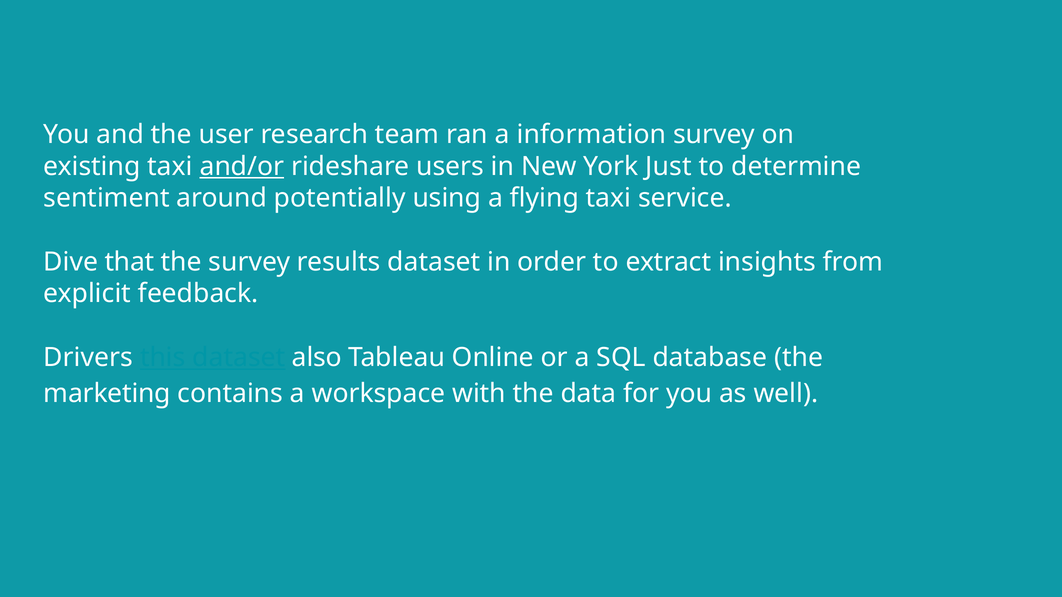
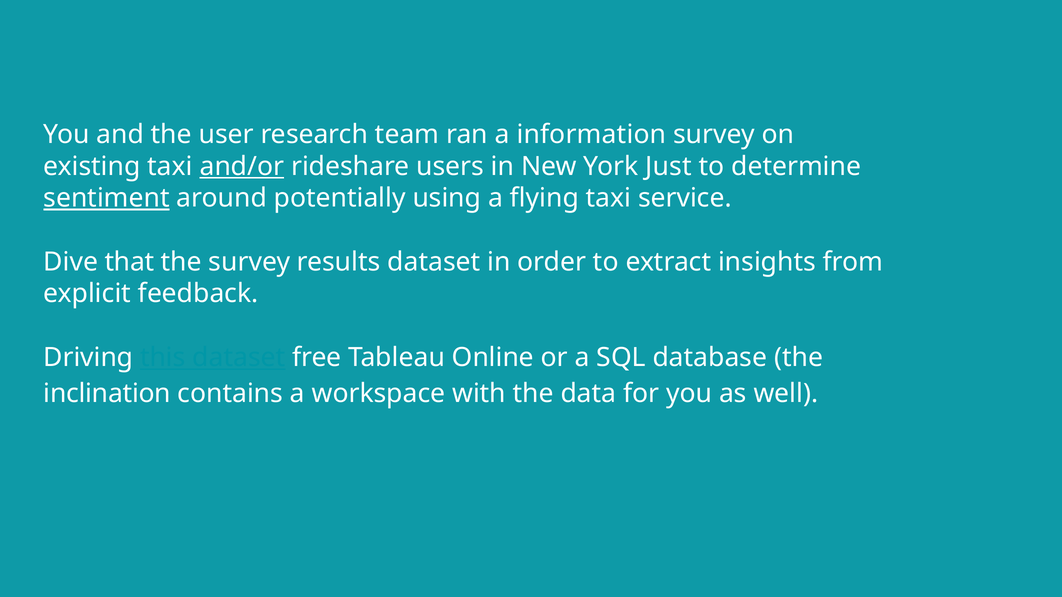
sentiment underline: none -> present (107, 198)
Drivers: Drivers -> Driving (88, 358)
also: also -> free (317, 358)
marketing: marketing -> inclination (107, 394)
